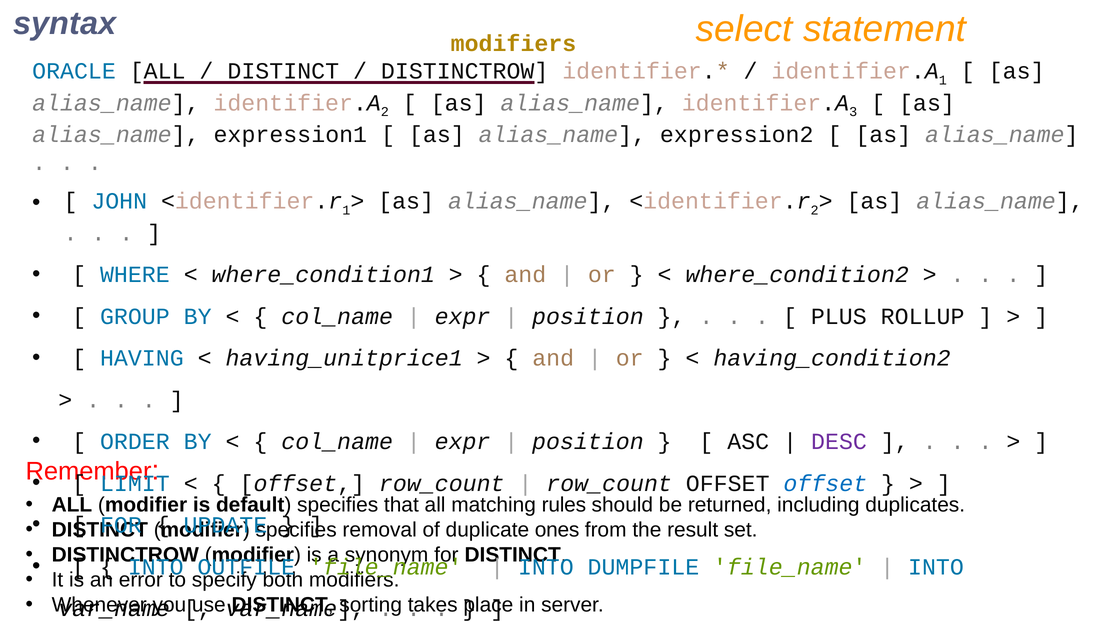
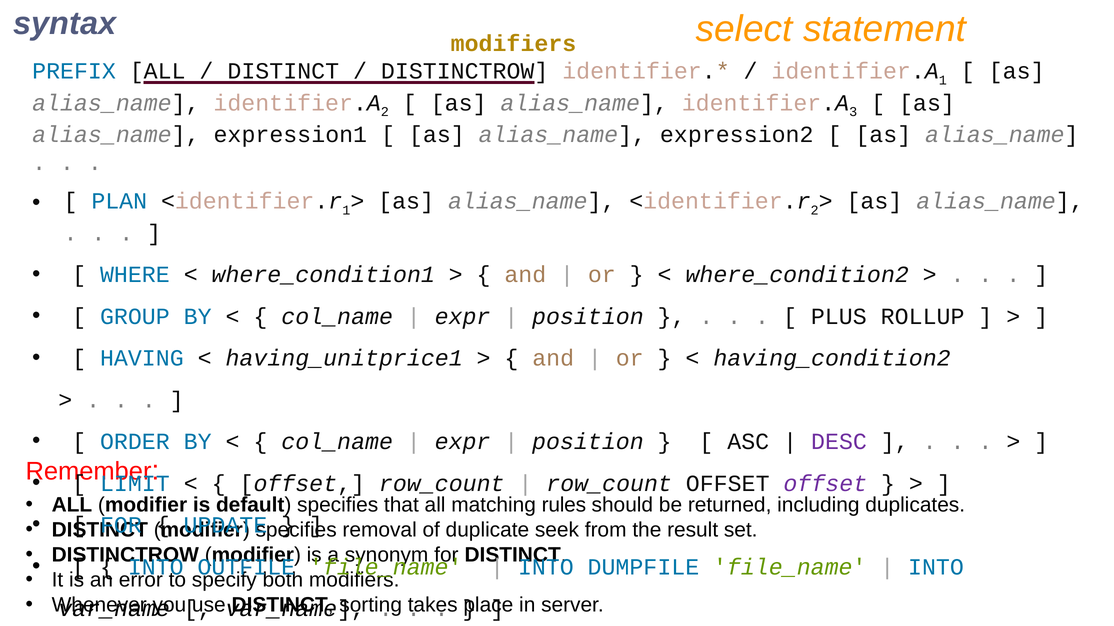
ORACLE: ORACLE -> PREFIX (74, 71)
JOHN: JOHN -> PLAN (119, 202)
offset colour: blue -> purple (825, 484)
ones: ones -> seek (557, 530)
